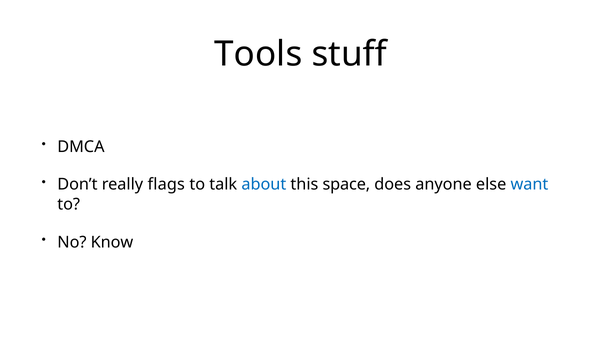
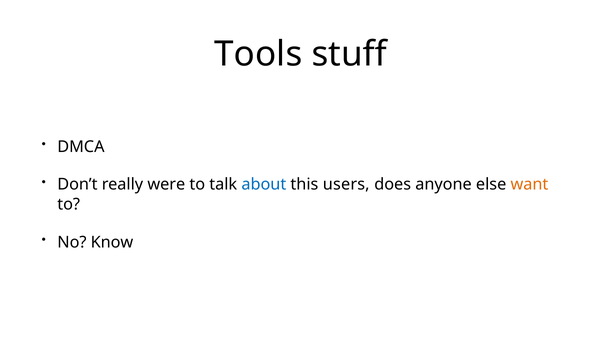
flags: flags -> were (166, 185)
space: space -> users (346, 185)
want colour: blue -> orange (529, 185)
